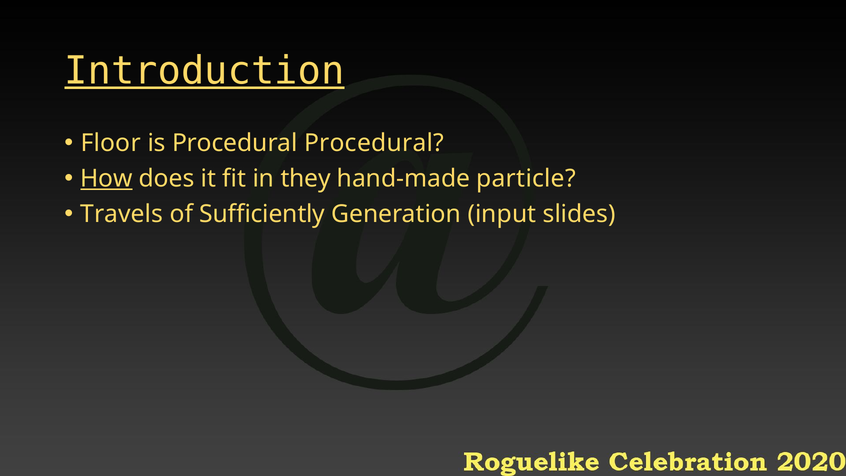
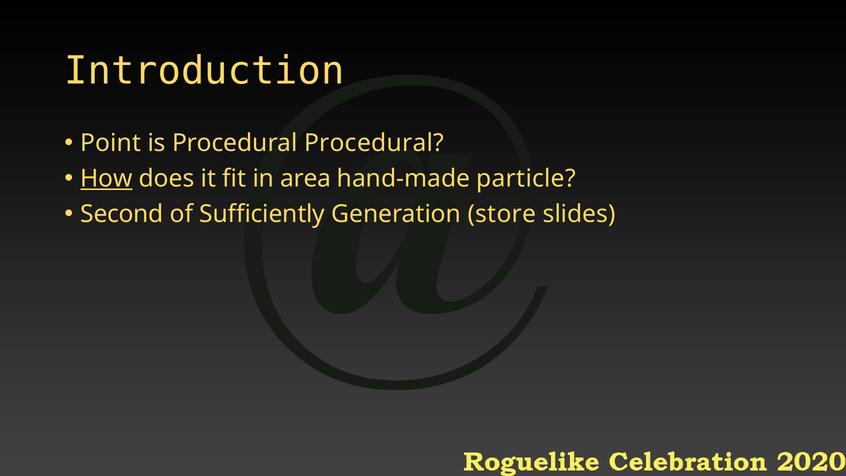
Introduction underline: present -> none (204, 71)
Floor: Floor -> Point (111, 143)
they: they -> area (306, 179)
Travels: Travels -> Second (122, 214)
input: input -> store (502, 214)
